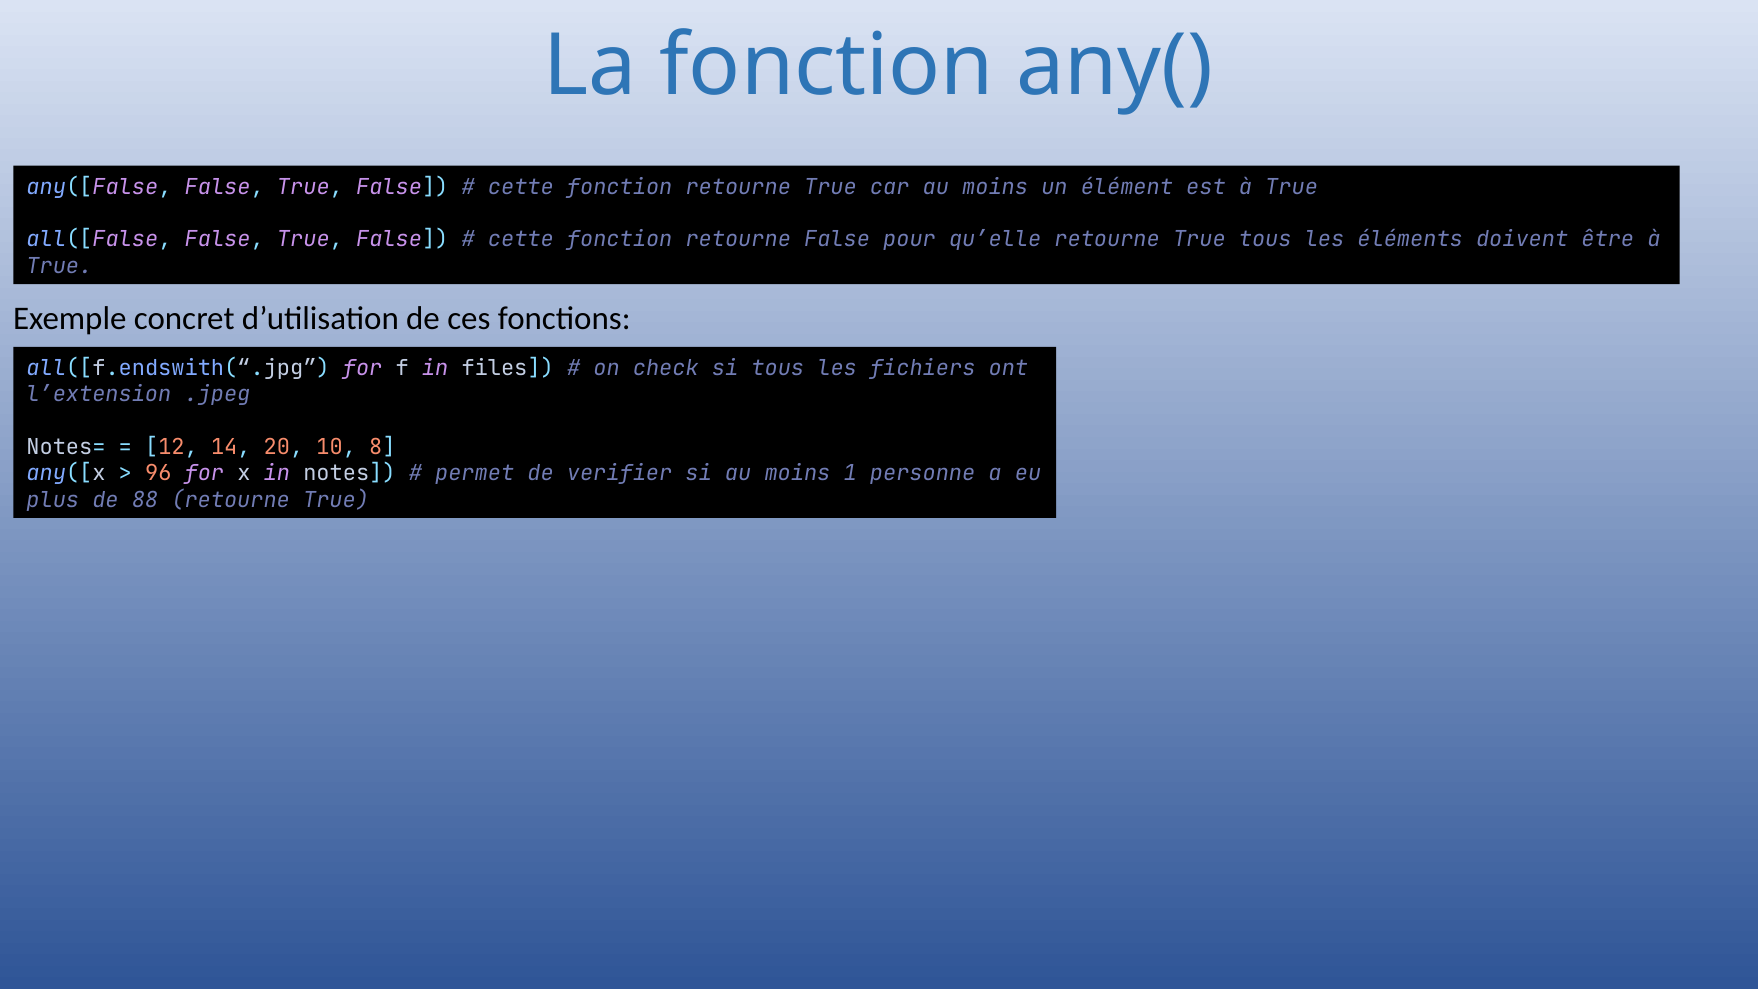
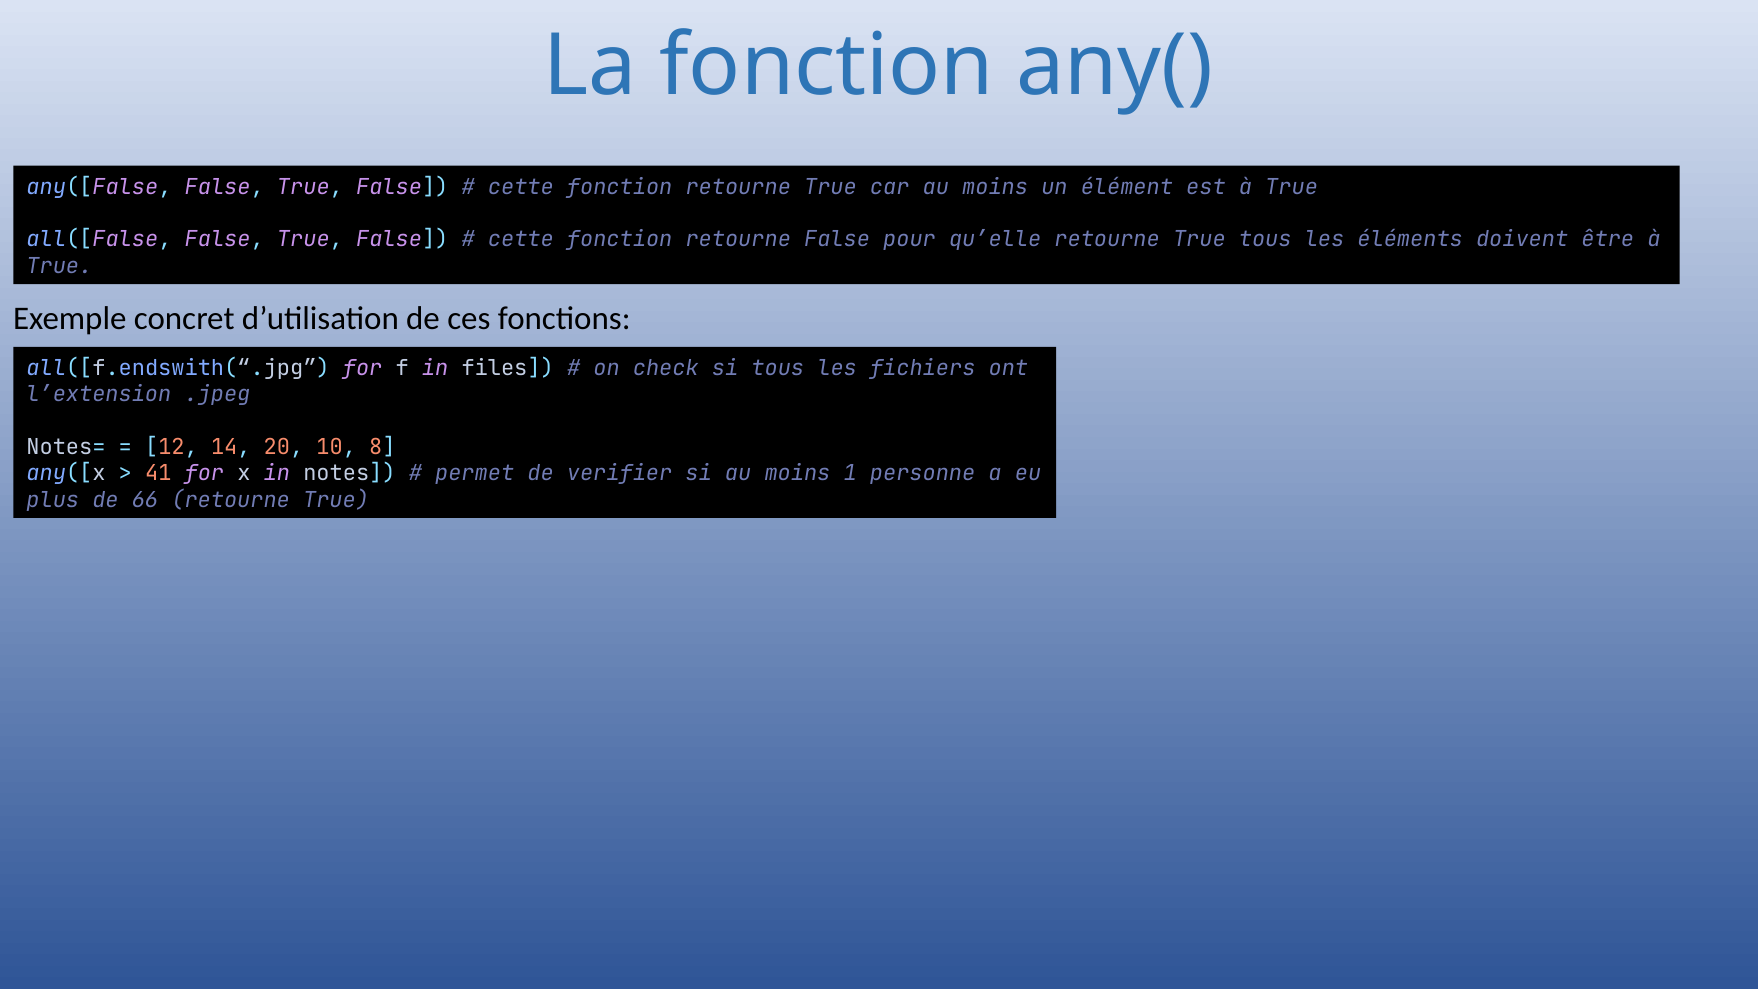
96: 96 -> 41 (158, 473)
88: 88 -> 66 (145, 500)
